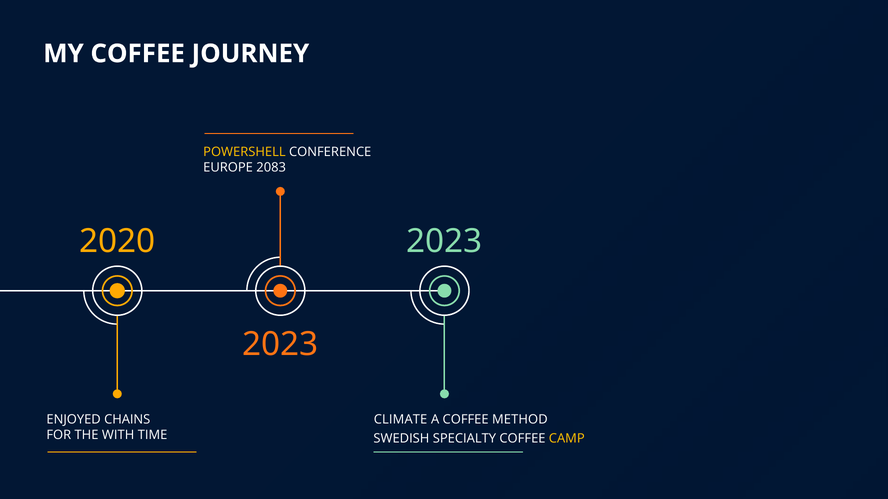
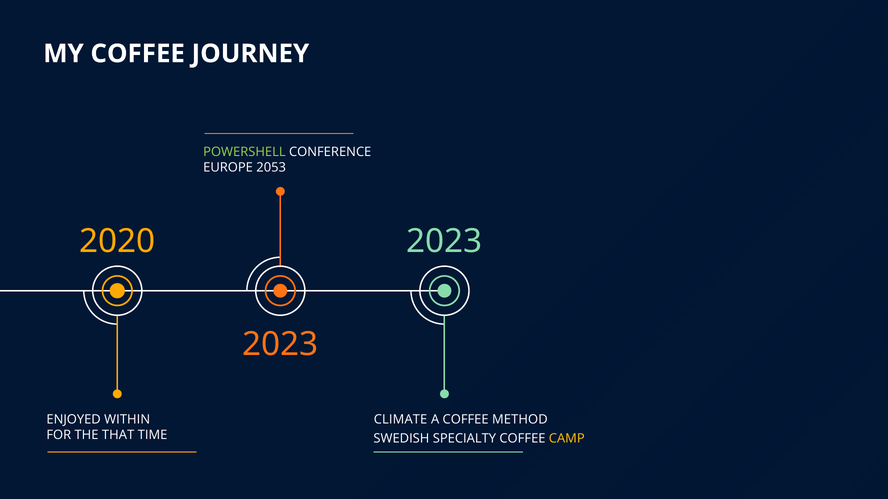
POWERSHELL colour: yellow -> light green (244, 152)
2083: 2083 -> 2053 (271, 168)
CHAINS: CHAINS -> WITHIN (127, 420)
WITH: WITH -> THAT (118, 436)
